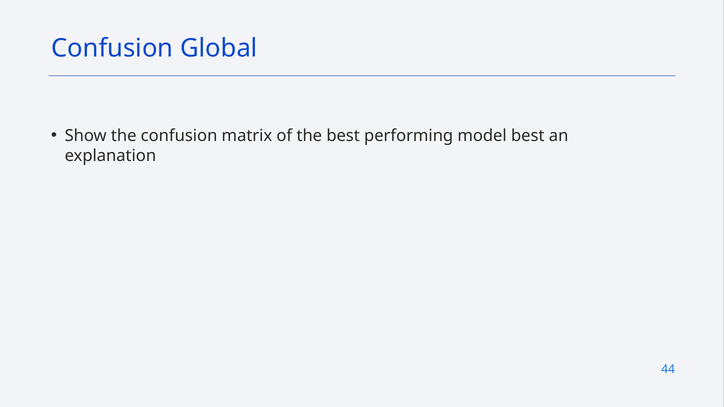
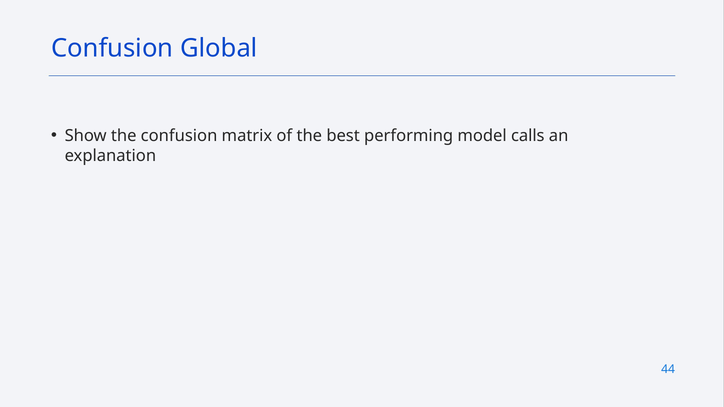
model best: best -> calls (528, 136)
